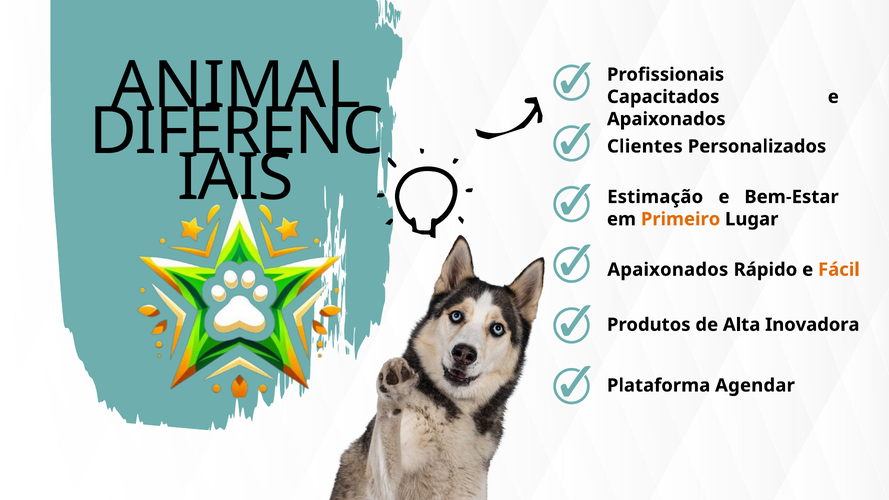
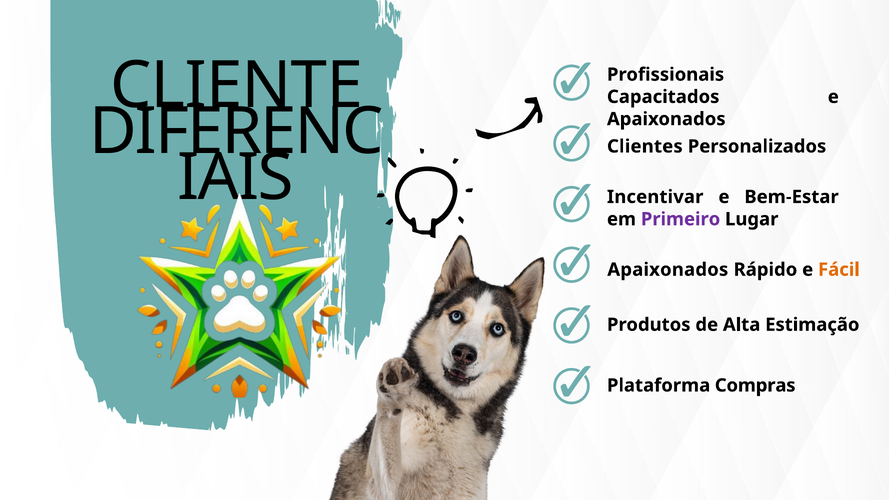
ANIMAL: ANIMAL -> CLIENTE (237, 86)
Estimação: Estimação -> Incentivar (655, 197)
Primeiro colour: orange -> purple (681, 219)
Inovadora: Inovadora -> Estimação (812, 325)
Agendar: Agendar -> Compras (755, 386)
